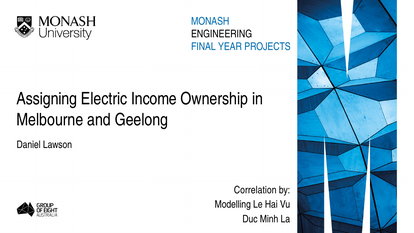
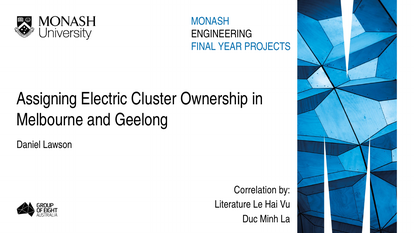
Income: Income -> Cluster (154, 99)
Modelling: Modelling -> Literature (233, 204)
